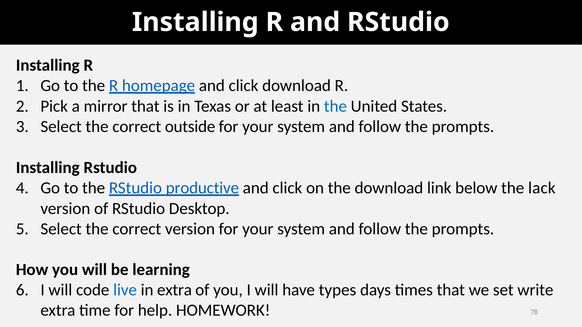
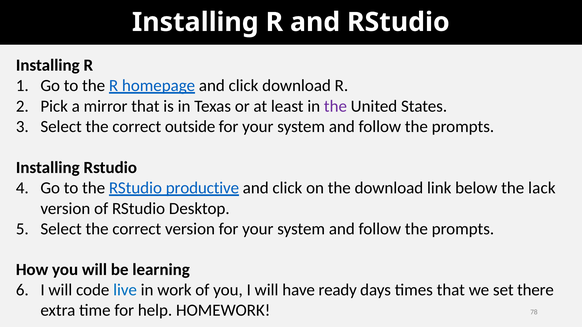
the colour: blue -> purple (335, 106)
in extra: extra -> work (174, 290)
types: types -> ready (338, 290)
write: write -> there (535, 290)
